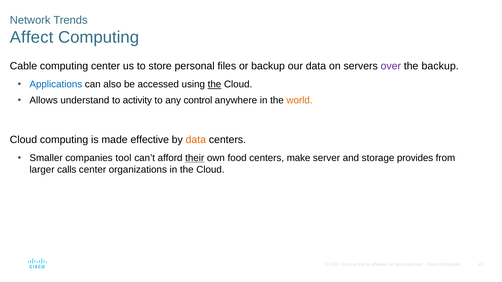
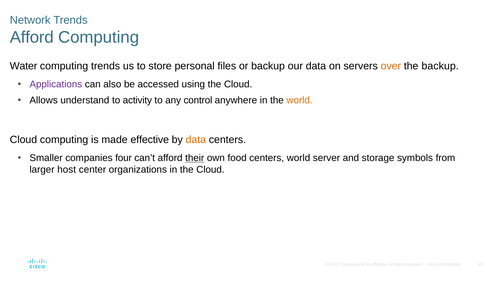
Affect: Affect -> Afford (32, 37)
Cable: Cable -> Water (24, 66)
computing center: center -> trends (106, 66)
over colour: purple -> orange (391, 66)
Applications colour: blue -> purple (56, 85)
the underline: present -> none (214, 85)
tool: tool -> four (124, 158)
centers make: make -> world (299, 158)
provides: provides -> symbols (415, 158)
calls: calls -> host (67, 170)
